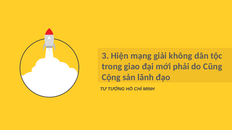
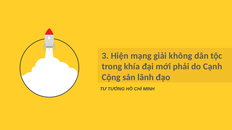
giao: giao -> khía (132, 67)
Cũng: Cũng -> Cạnh (213, 67)
